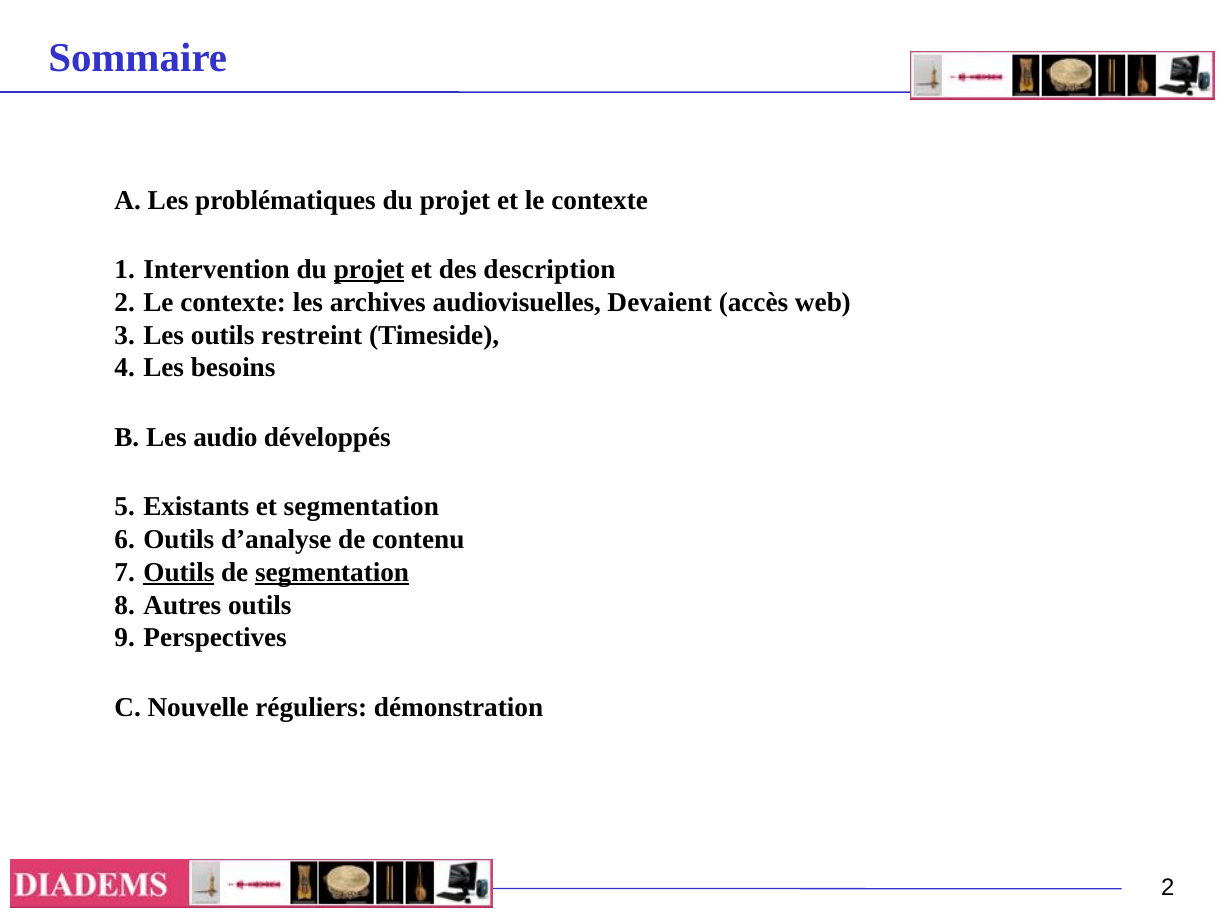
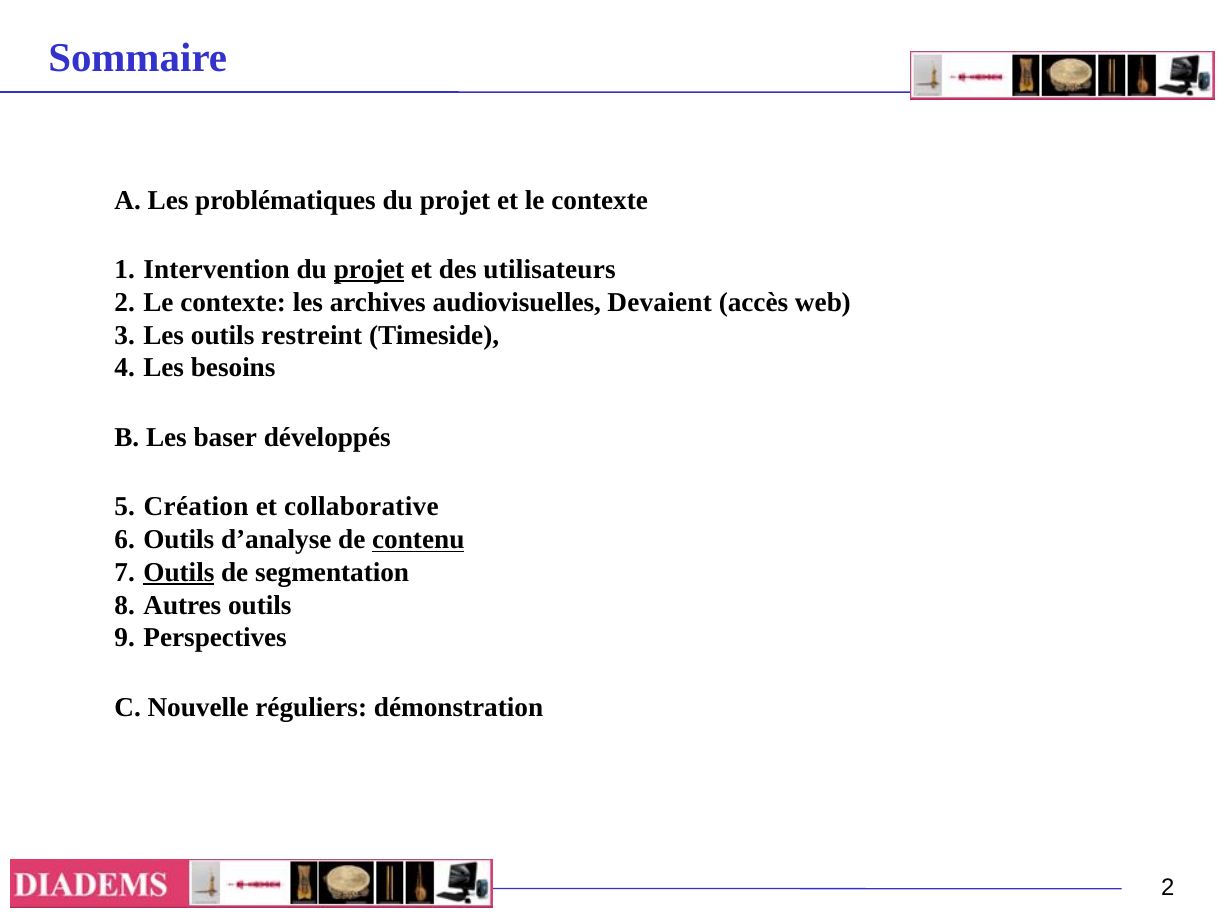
description: description -> utilisateurs (550, 270)
audio: audio -> baser (225, 437)
Existants: Existants -> Création (196, 507)
et segmentation: segmentation -> collaborative (361, 507)
contenu underline: none -> present (418, 540)
segmentation underline: present -> none (332, 572)
